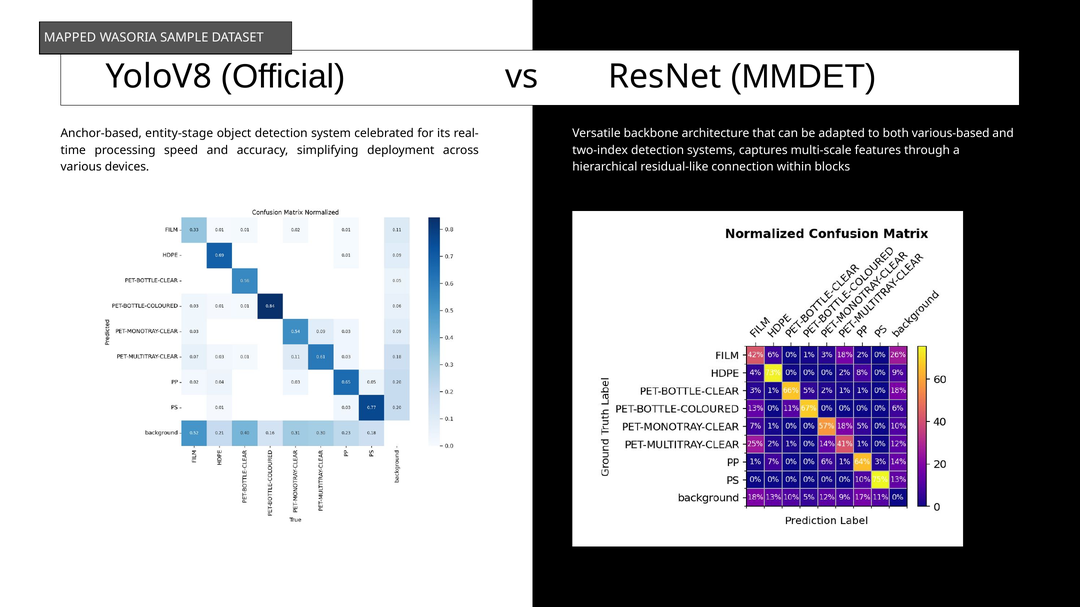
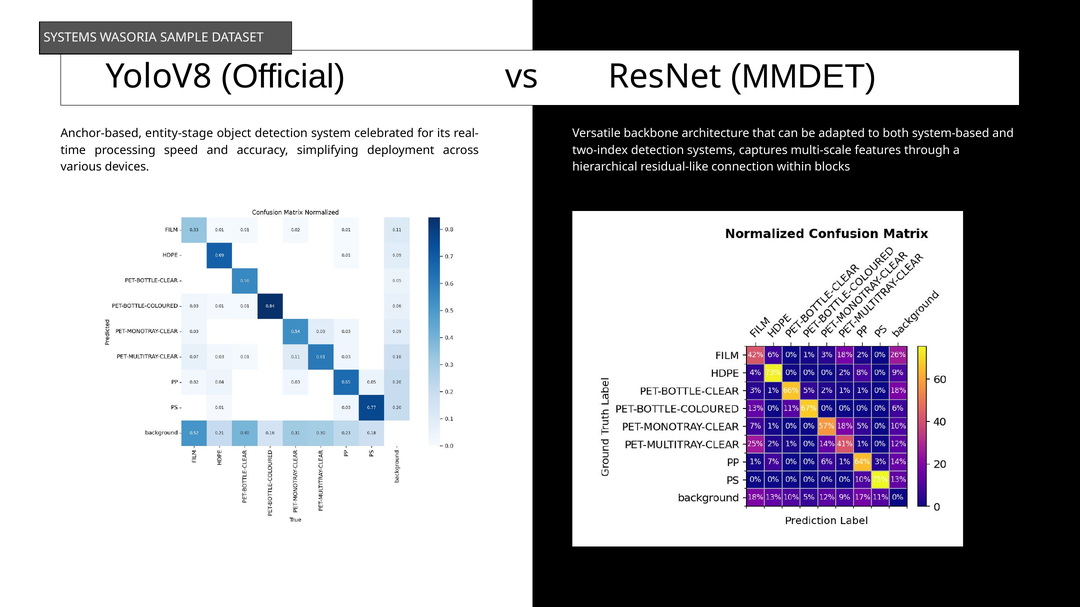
MAPPED: MAPPED -> SYSTEMS (70, 38)
various-based: various-based -> system-based (951, 133)
